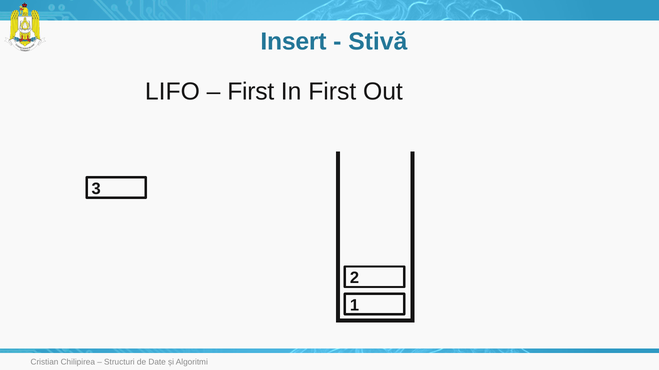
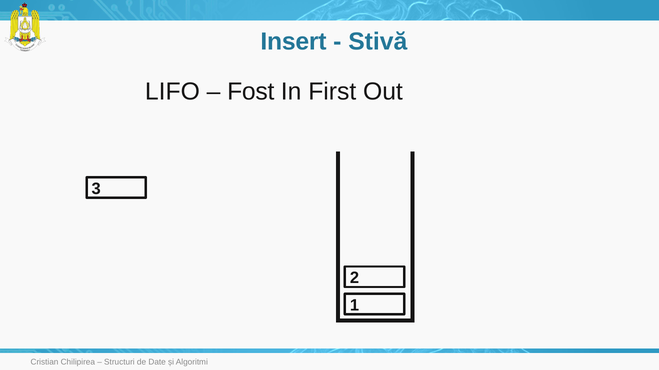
First: First -> Fost (251, 92)
